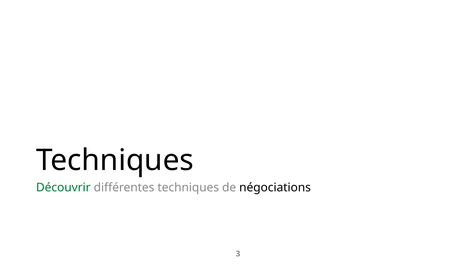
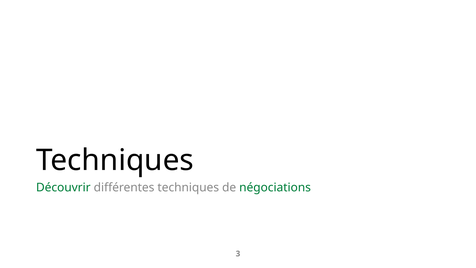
négociations colour: black -> green (275, 187)
